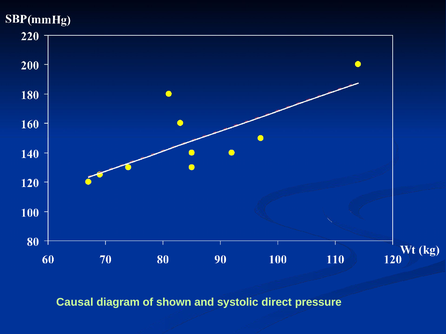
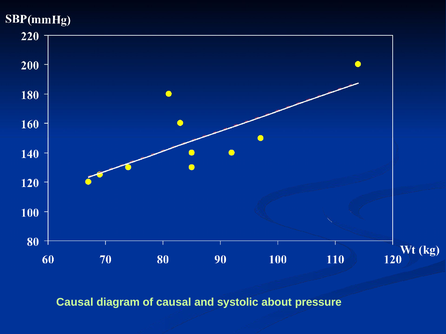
of shown: shown -> causal (174, 303)
direct: direct -> about (277, 303)
